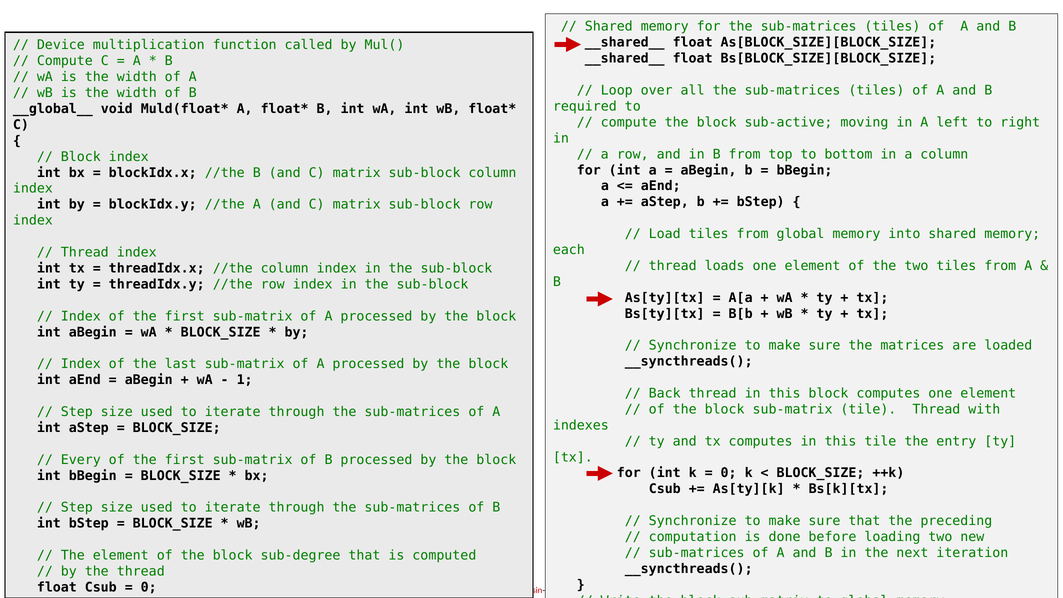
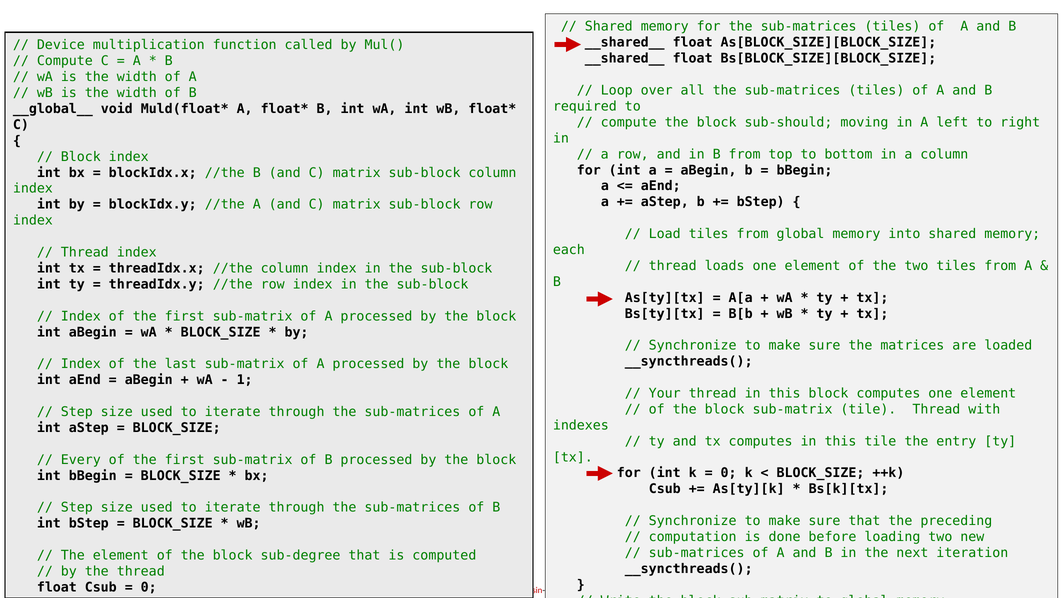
sub-active: sub-active -> sub-should (789, 122)
Back: Back -> Your (665, 393)
